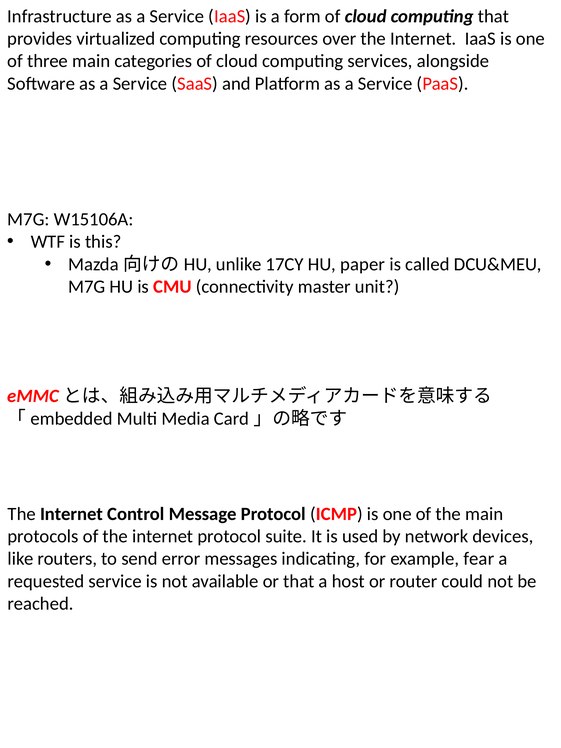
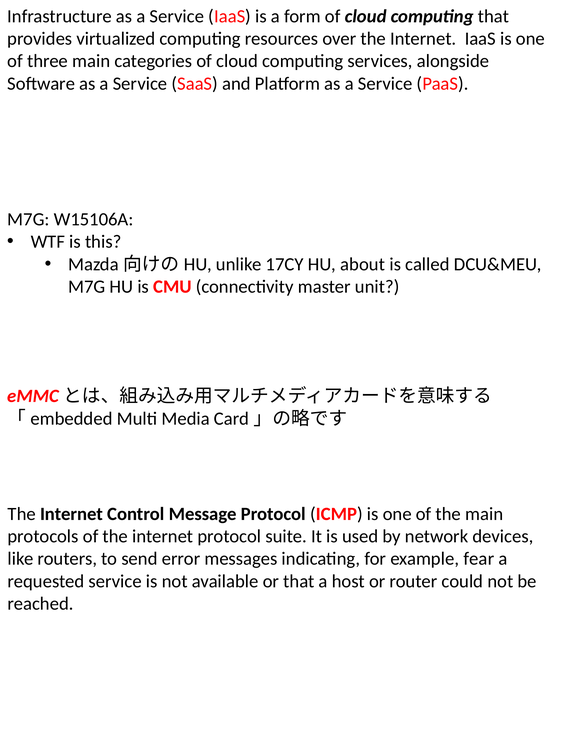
paper: paper -> about (363, 264)
